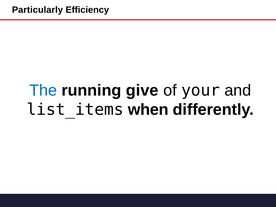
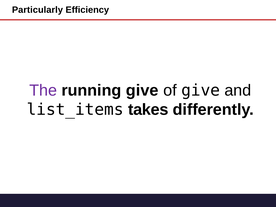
The colour: blue -> purple (43, 90)
of your: your -> give (201, 90)
when: when -> takes (148, 110)
